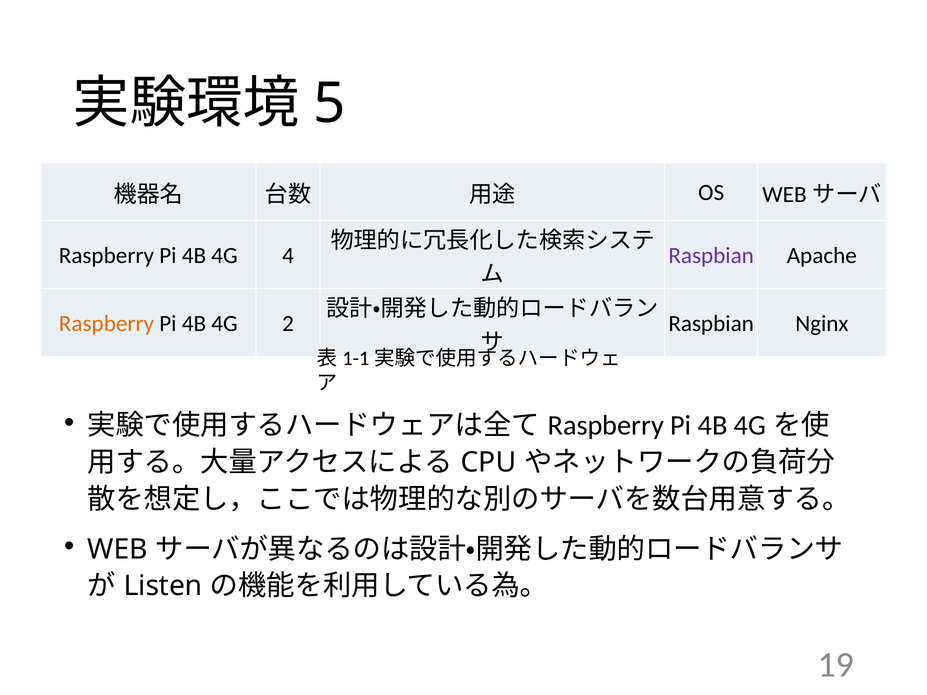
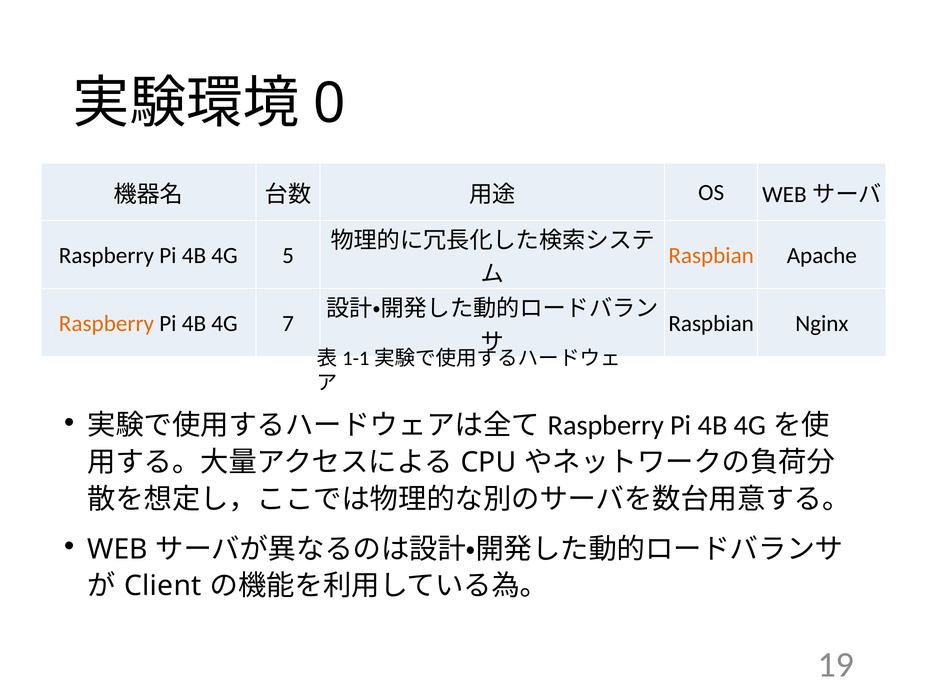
5: 5 -> 0 (330, 104)
4: 4 -> 5 (288, 255)
Raspbian colour: purple -> orange (711, 255)
2: 2 -> 7 (288, 324)
Listen: Listen -> Client (163, 586)
